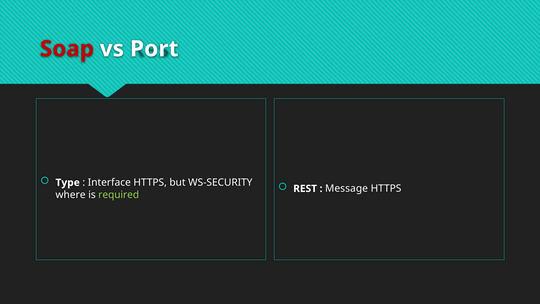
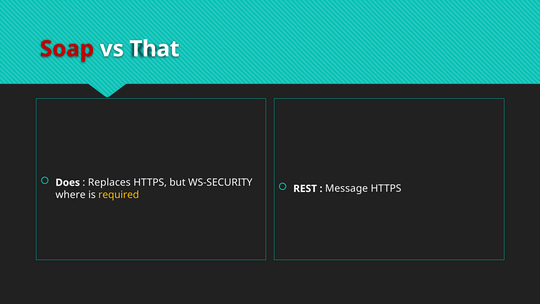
Port: Port -> That (154, 49)
Type: Type -> Does (68, 182)
Interface: Interface -> Replaces (109, 182)
required colour: light green -> yellow (119, 195)
